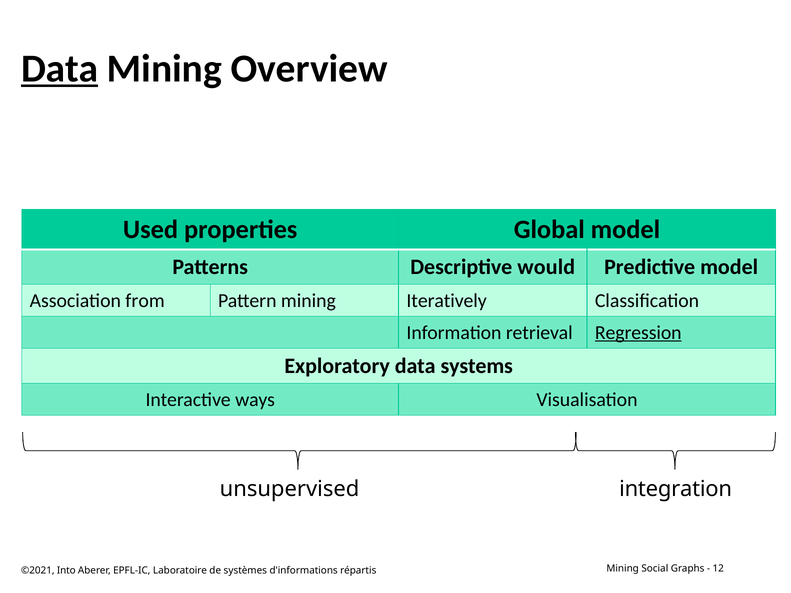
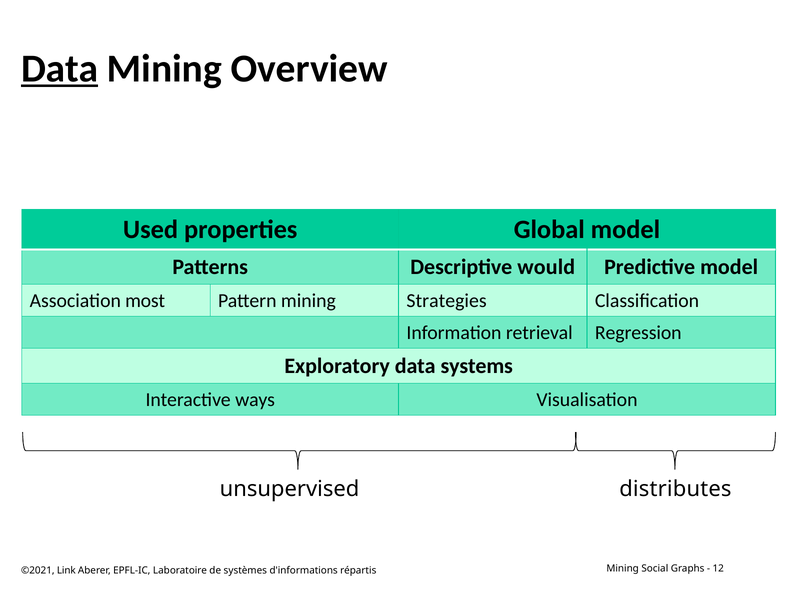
from: from -> most (145, 301)
Iteratively: Iteratively -> Strategies (447, 301)
Regression underline: present -> none (638, 333)
integration: integration -> distributes (675, 489)
Into: Into -> Link (66, 571)
